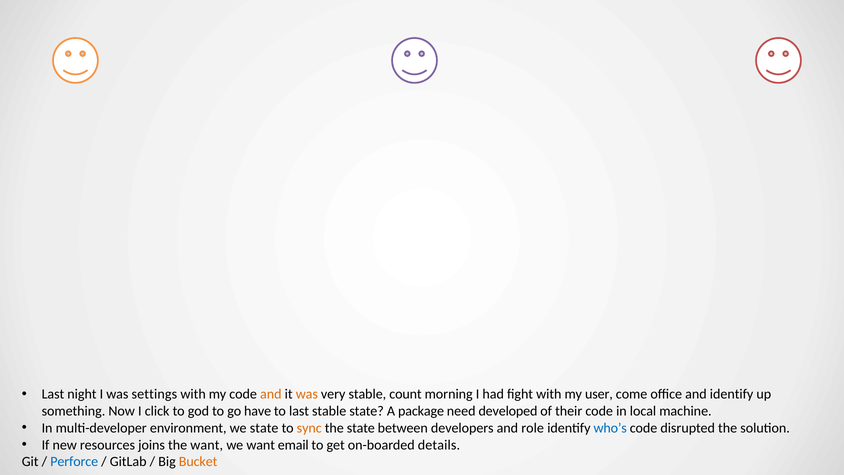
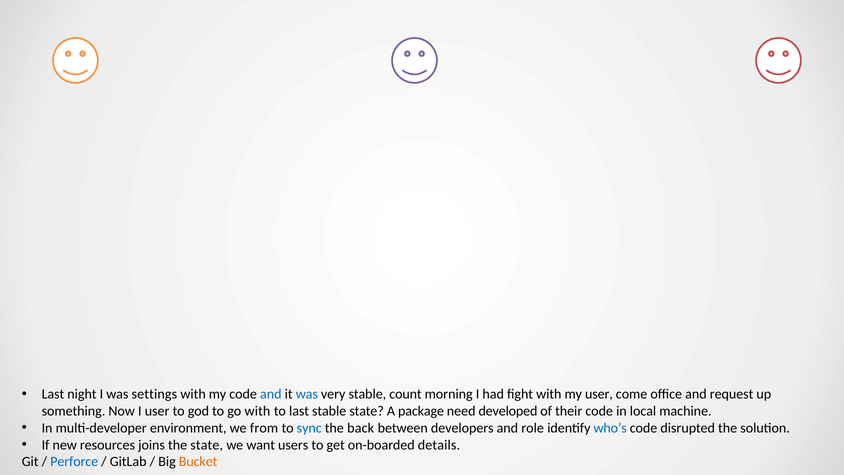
and colour: orange -> blue (271, 394)
was colour: orange -> blue (307, 394)
and identify: identify -> request (732, 394)
I click: click -> user (157, 411)
go have: have -> with (257, 411)
we state: state -> from (264, 428)
sync colour: orange -> blue (309, 428)
the state: state -> back (361, 428)
the want: want -> state (207, 445)
email: email -> users (293, 445)
